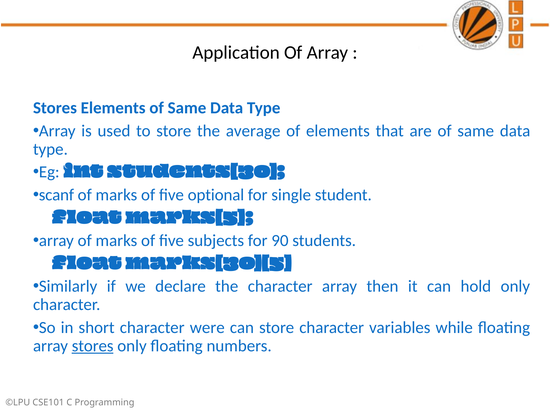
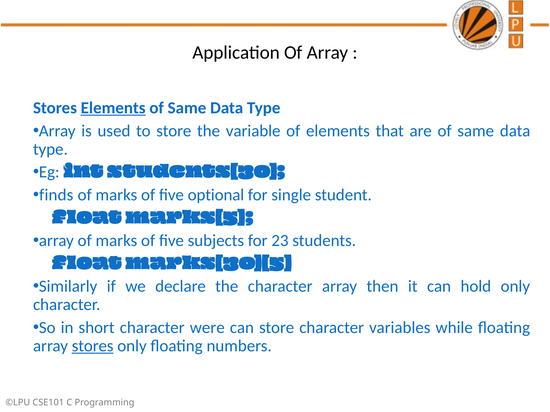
Elements underline: none -> present (113, 108)
average: average -> variable (253, 131)
scanf: scanf -> finds (56, 195)
90: 90 -> 23 (280, 241)
